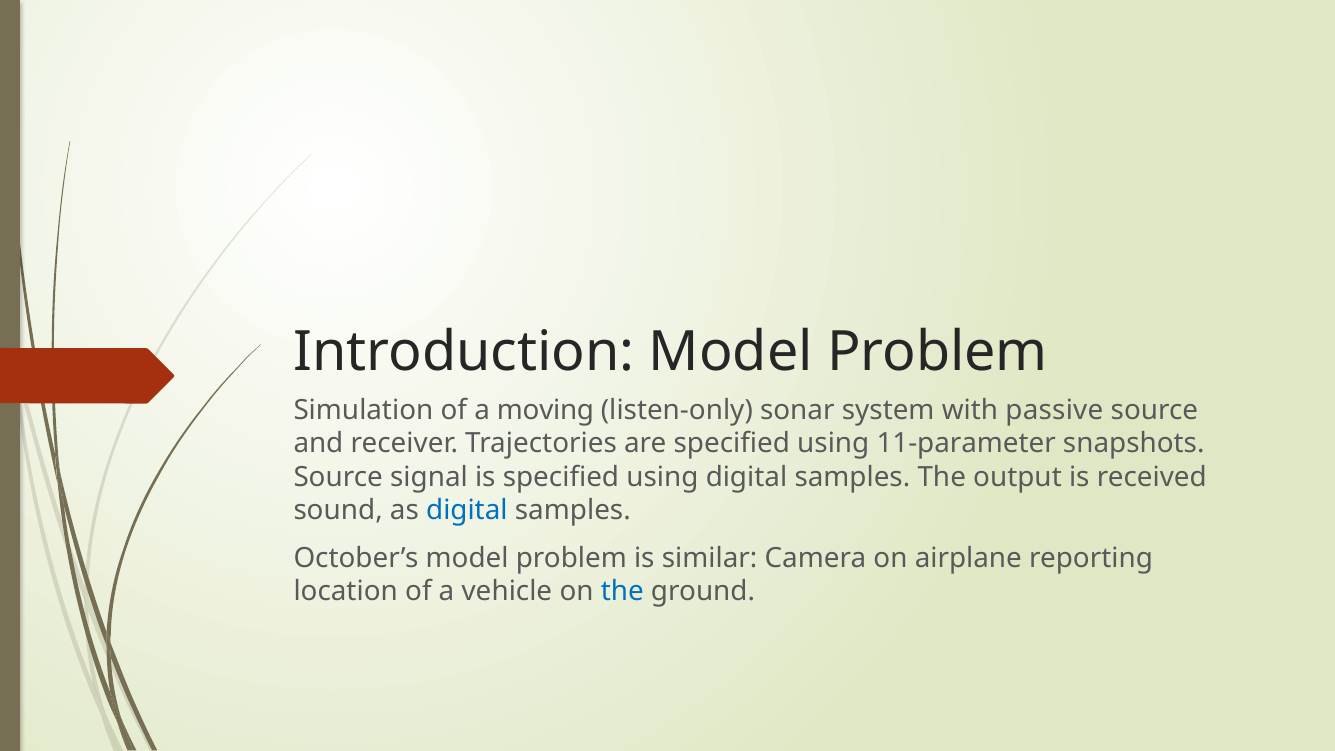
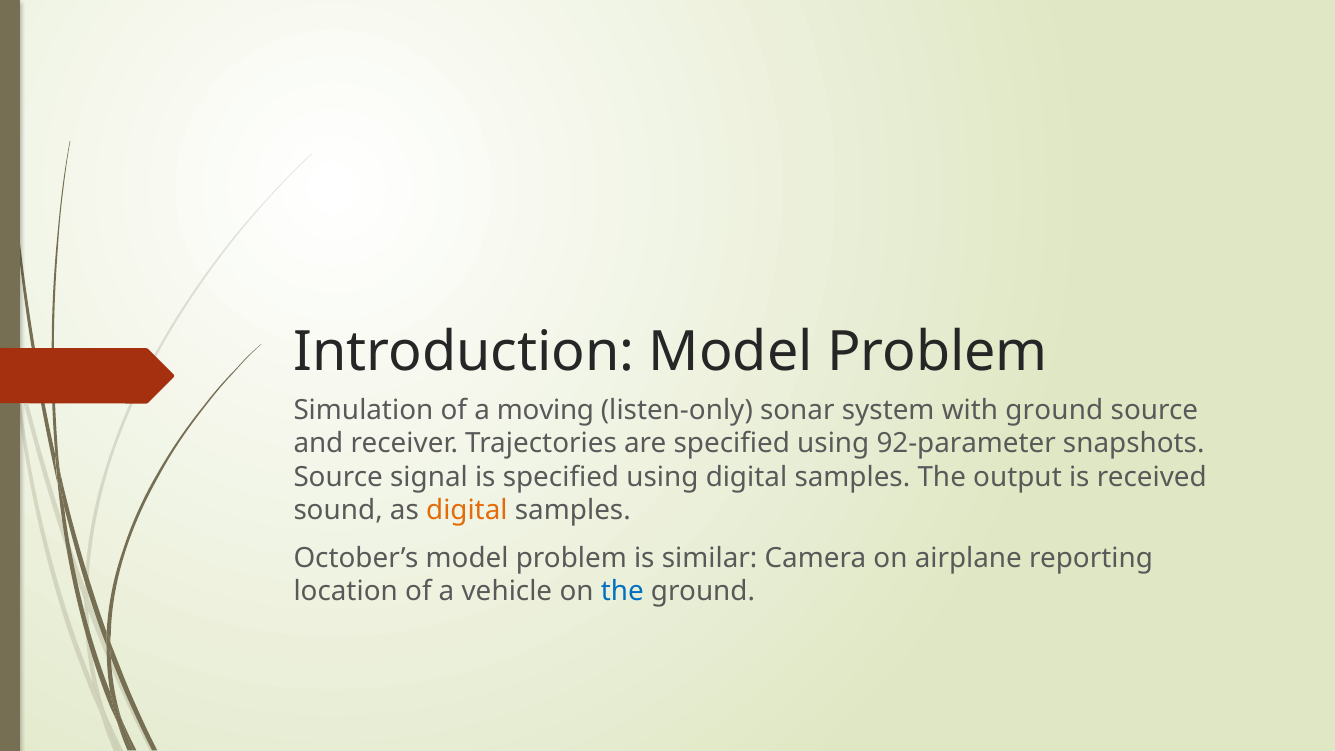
with passive: passive -> ground (1054, 410)
11-parameter: 11-parameter -> 92-parameter (966, 444)
digital colour: blue -> orange (467, 511)
